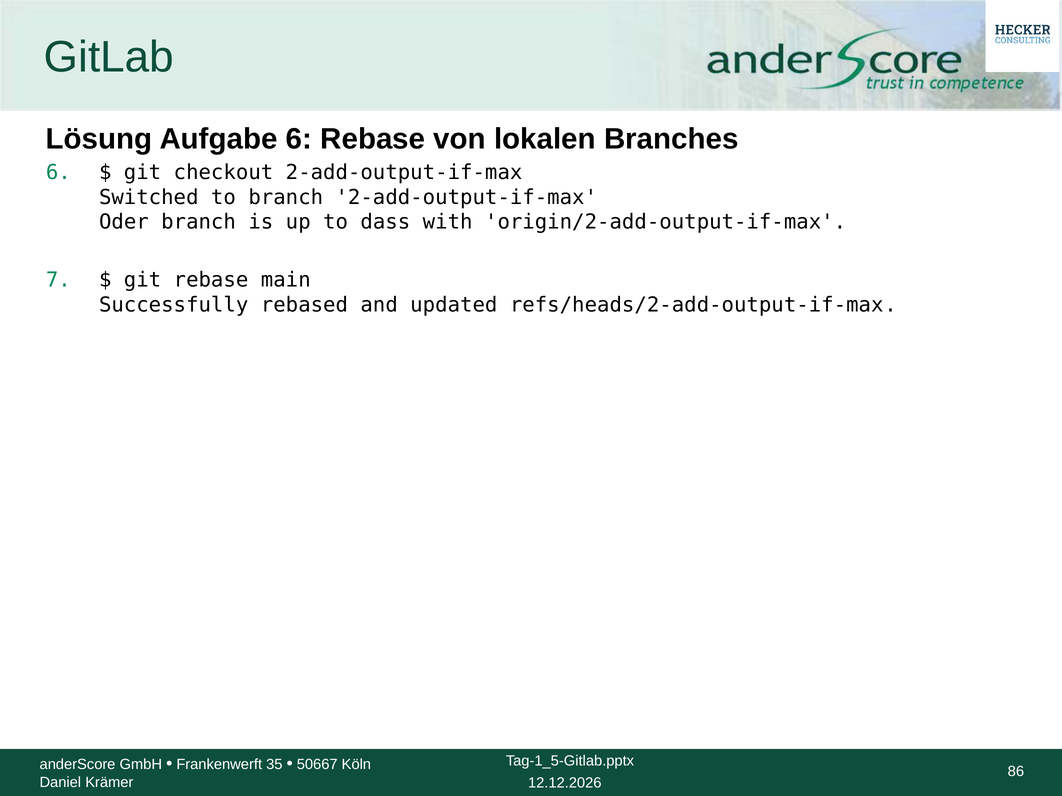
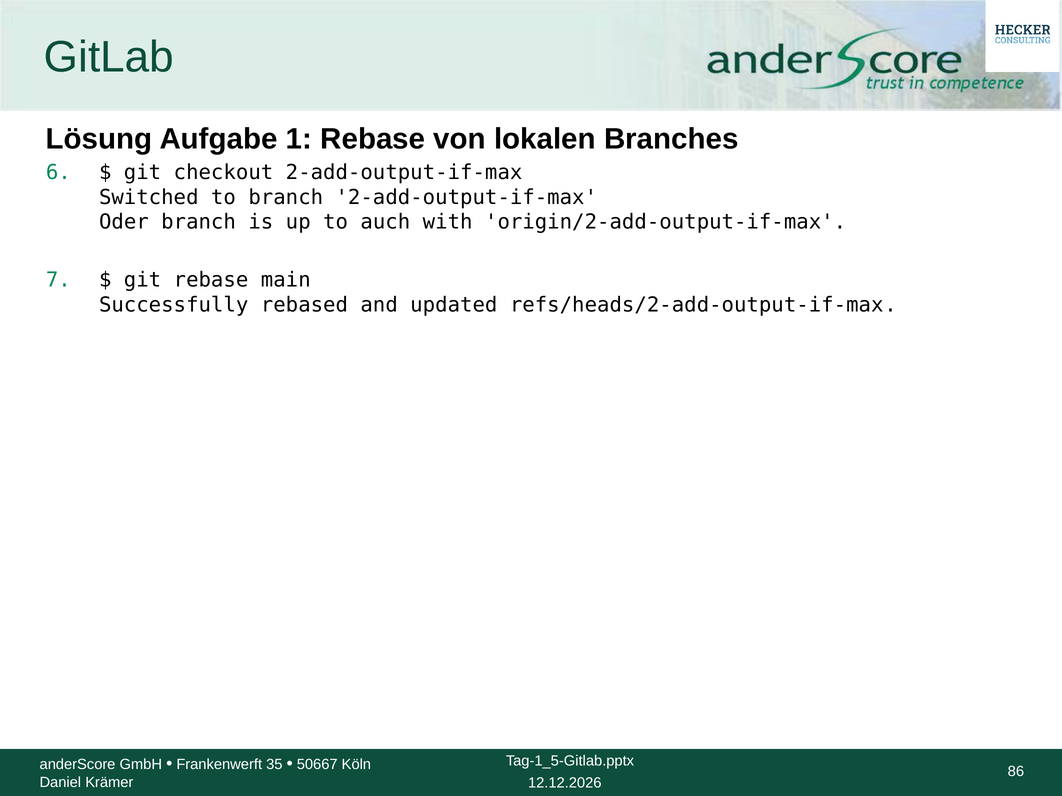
Aufgabe 6: 6 -> 1 (299, 139)
dass: dass -> auch (385, 222)
